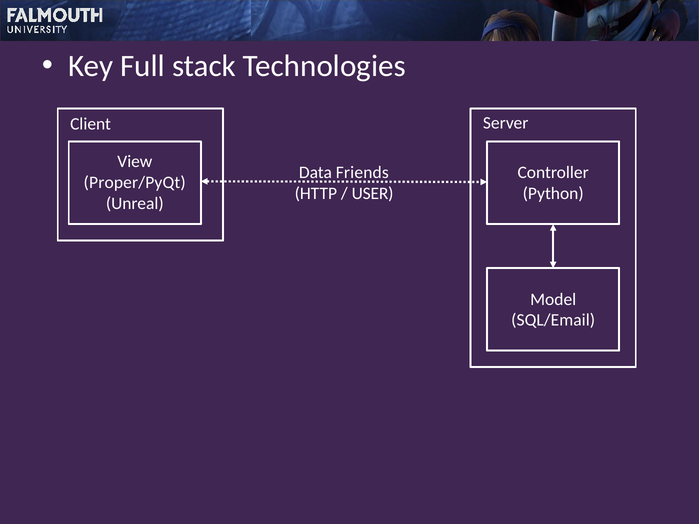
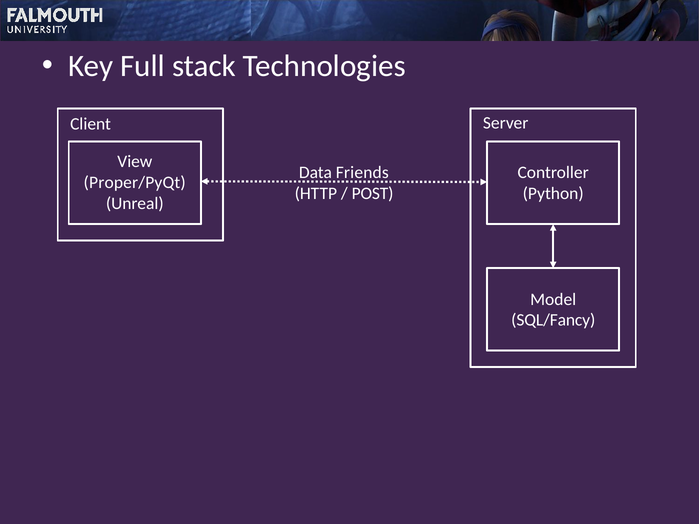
USER: USER -> POST (373, 194)
SQL/Email: SQL/Email -> SQL/Fancy (553, 320)
